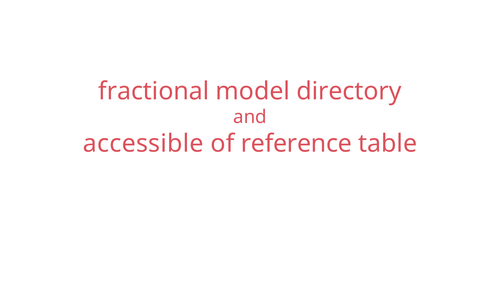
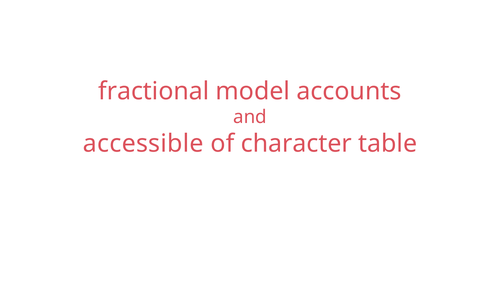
directory: directory -> accounts (349, 91)
reference: reference -> character (296, 144)
